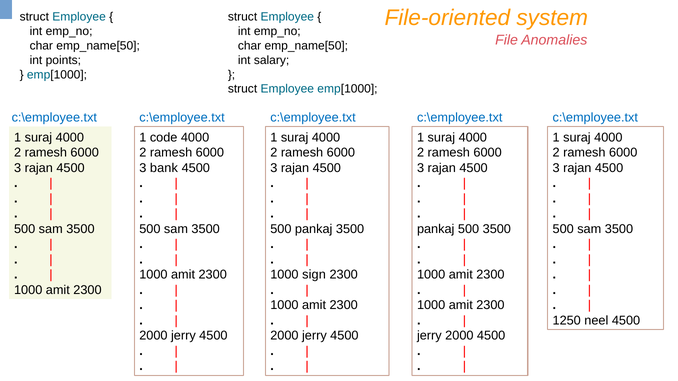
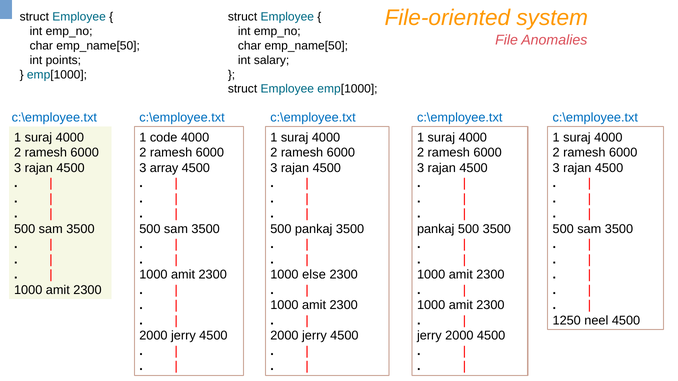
bank: bank -> array (164, 168)
sign: sign -> else (314, 275)
